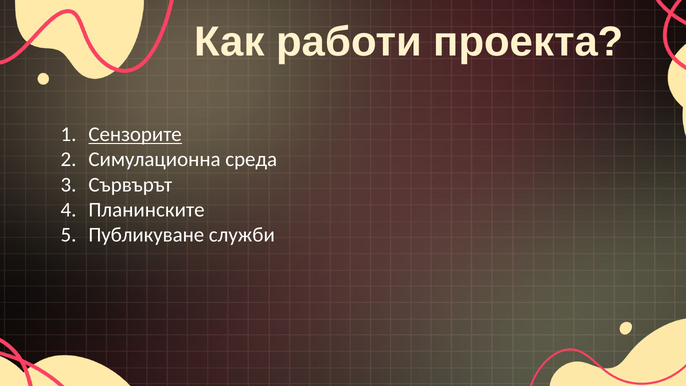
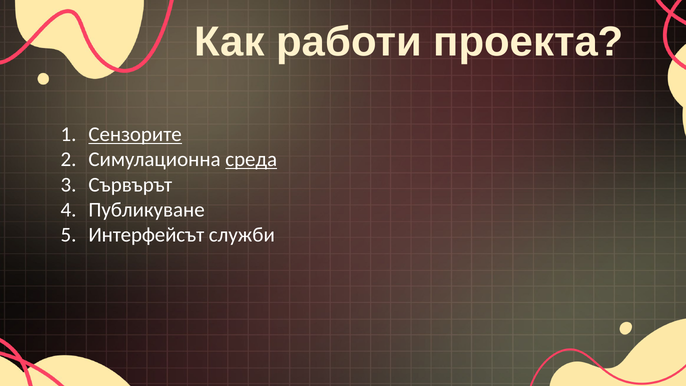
среда underline: none -> present (251, 159)
Планинските: Планинските -> Публикуване (147, 210)
Публикуване: Публикуване -> Интерфейсът (146, 235)
